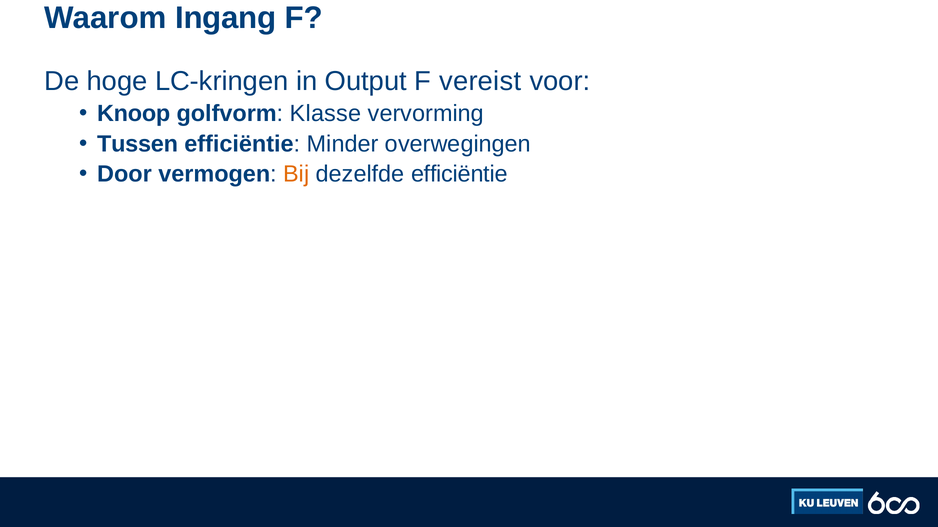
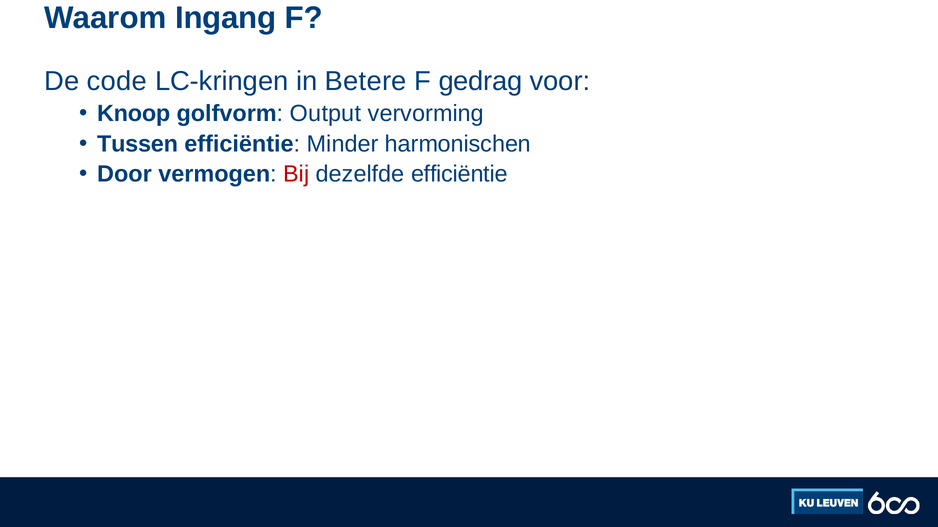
hoge: hoge -> code (117, 81)
Output: Output -> Betere (366, 81)
vereist: vereist -> gedrag (480, 81)
Klasse: Klasse -> Output (326, 114)
overwegingen: overwegingen -> harmonischen (458, 144)
Bij colour: orange -> red (296, 174)
